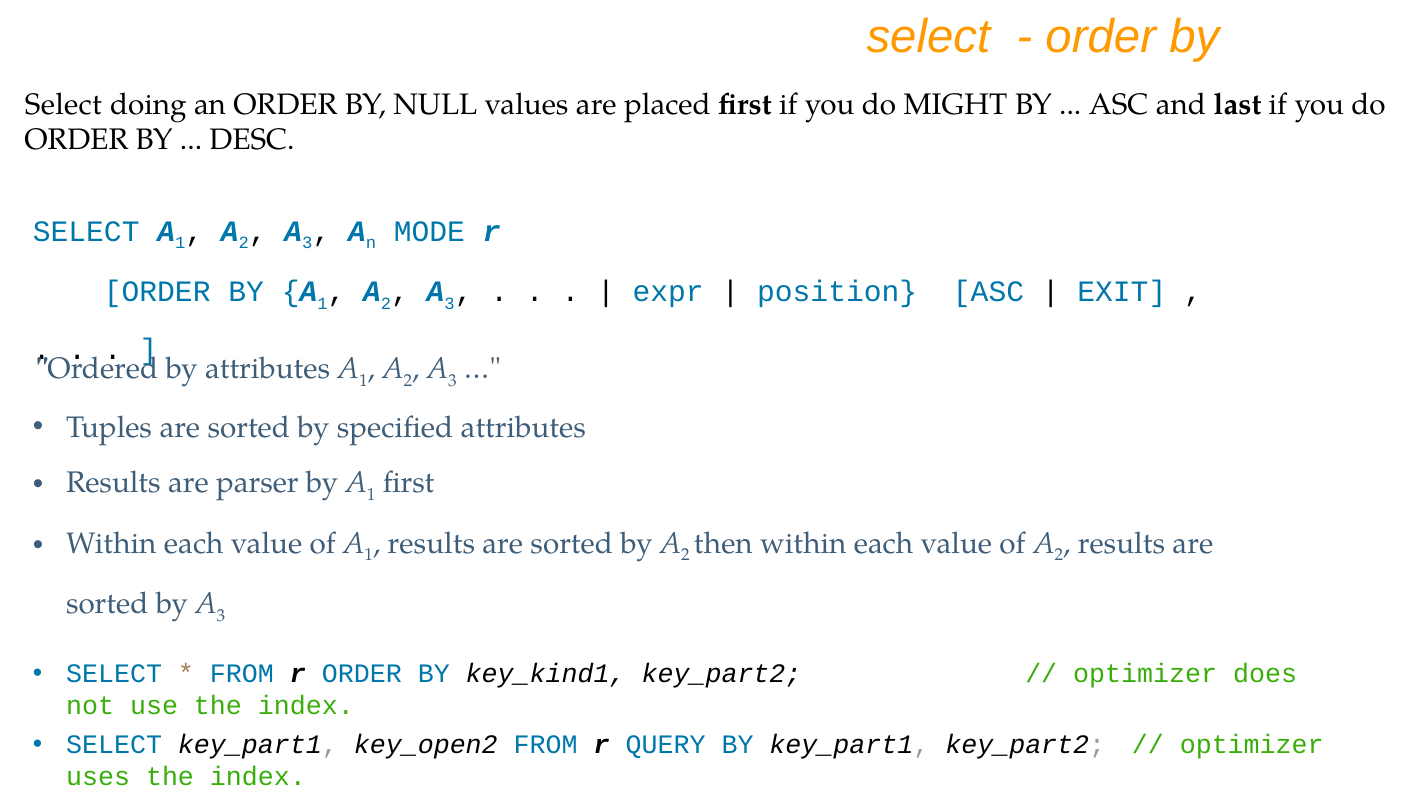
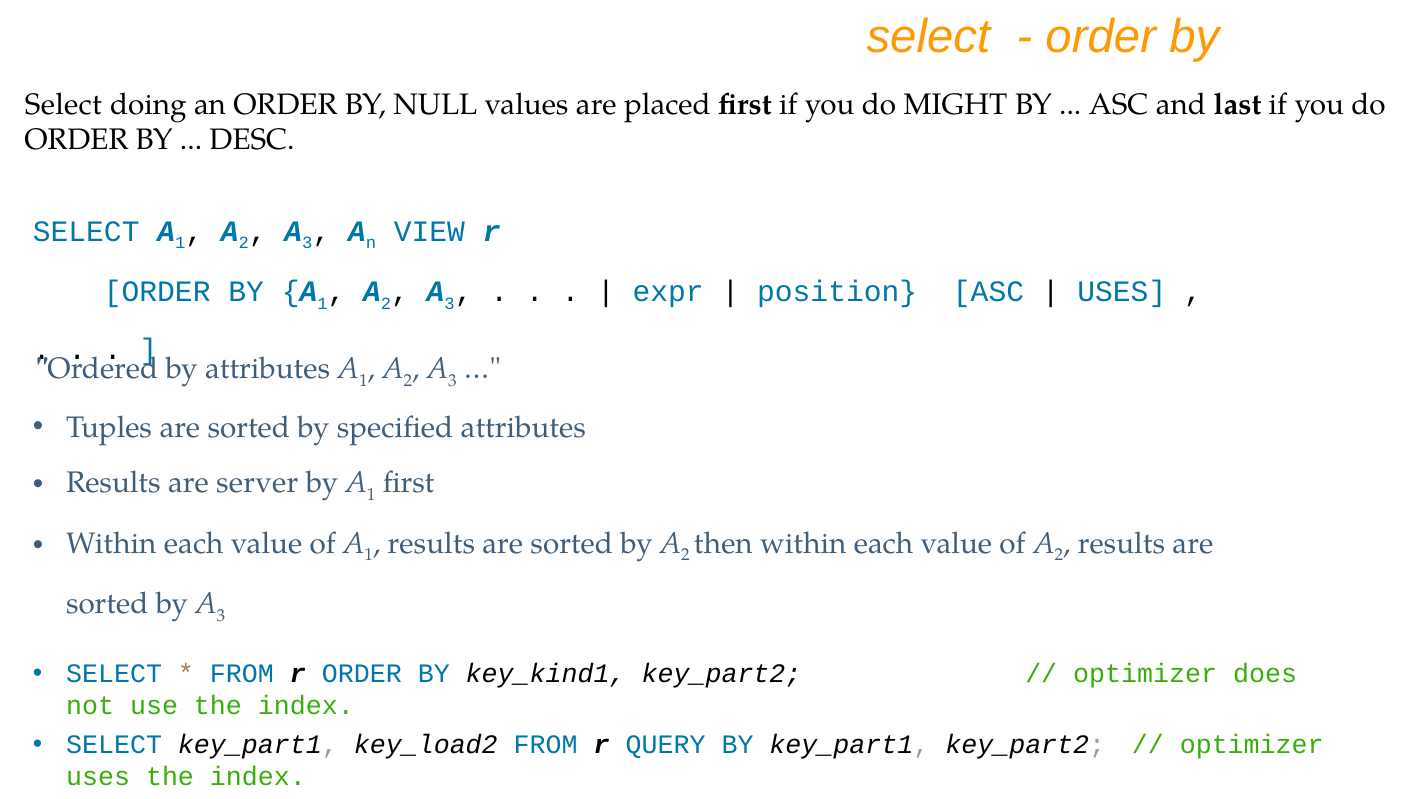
MODE: MODE -> VIEW (429, 231)
EXIT: EXIT -> USES (1122, 292)
parser: parser -> server (257, 483)
key_open2: key_open2 -> key_load2 (426, 745)
